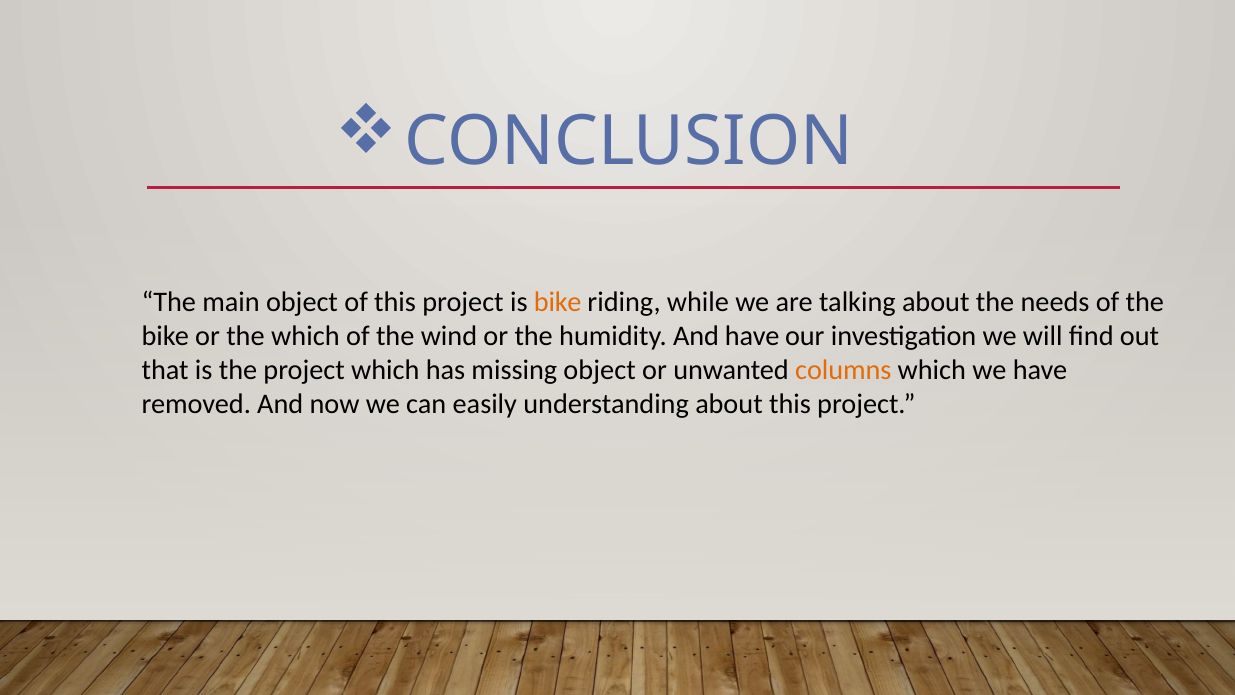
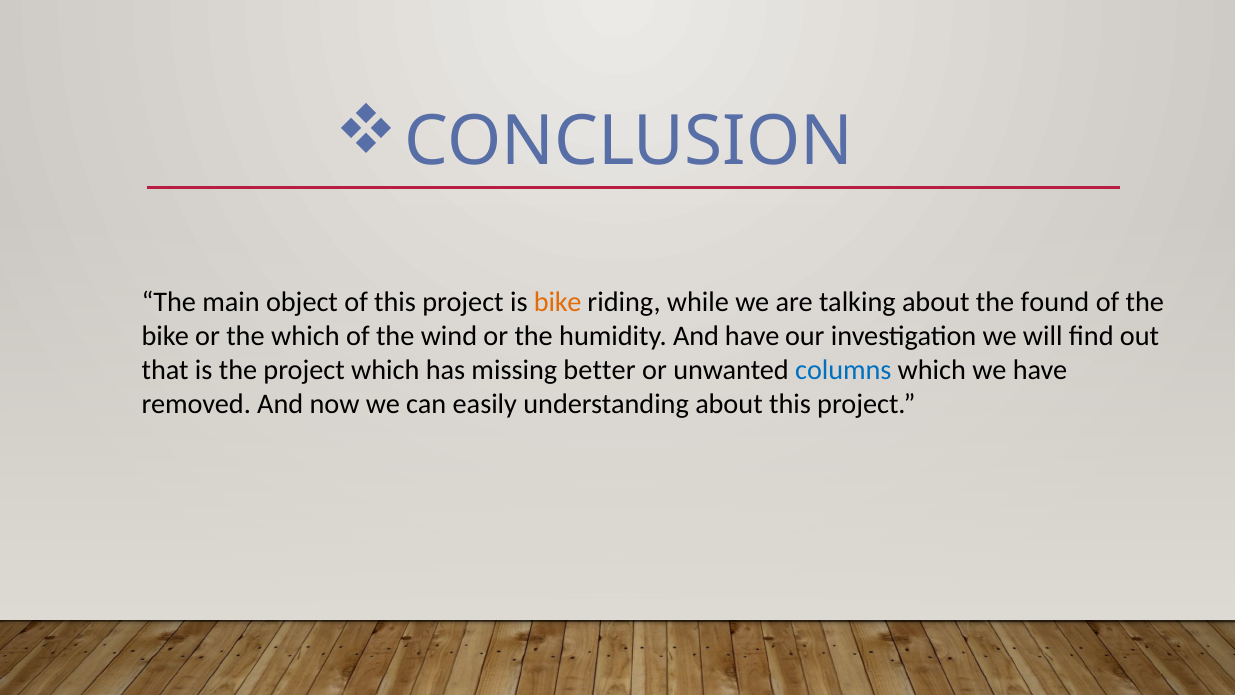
needs: needs -> found (1055, 302)
missing object: object -> better (600, 370)
columns colour: orange -> blue (843, 370)
